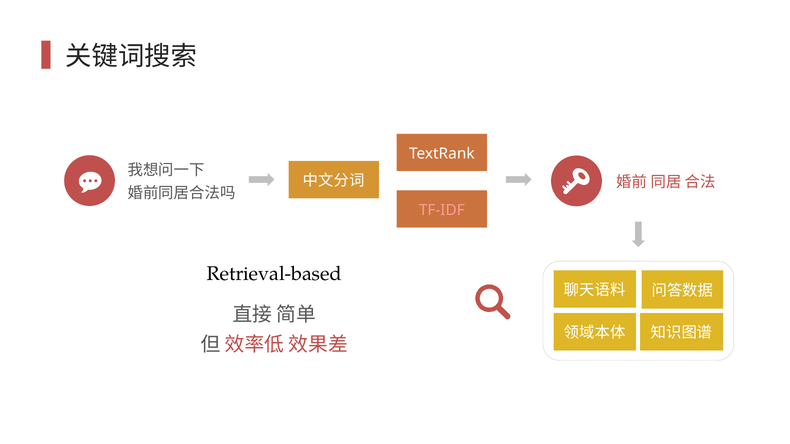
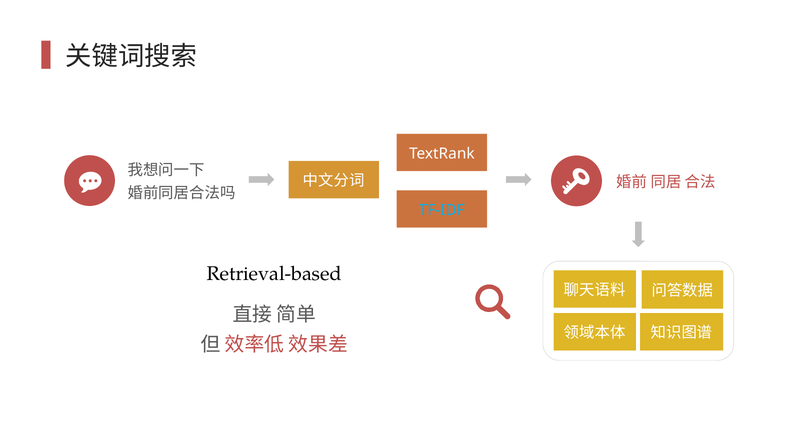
TF-IDF colour: pink -> light blue (442, 210)
